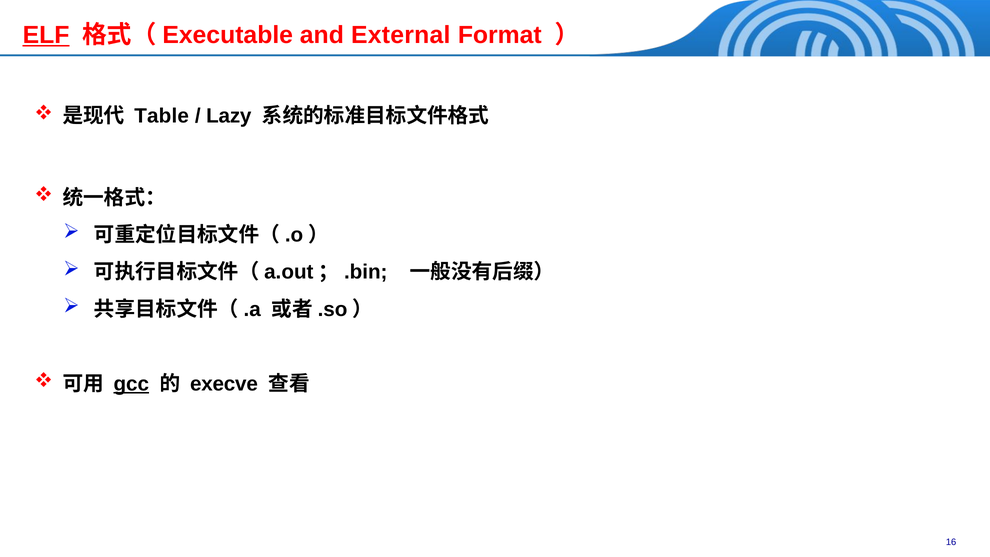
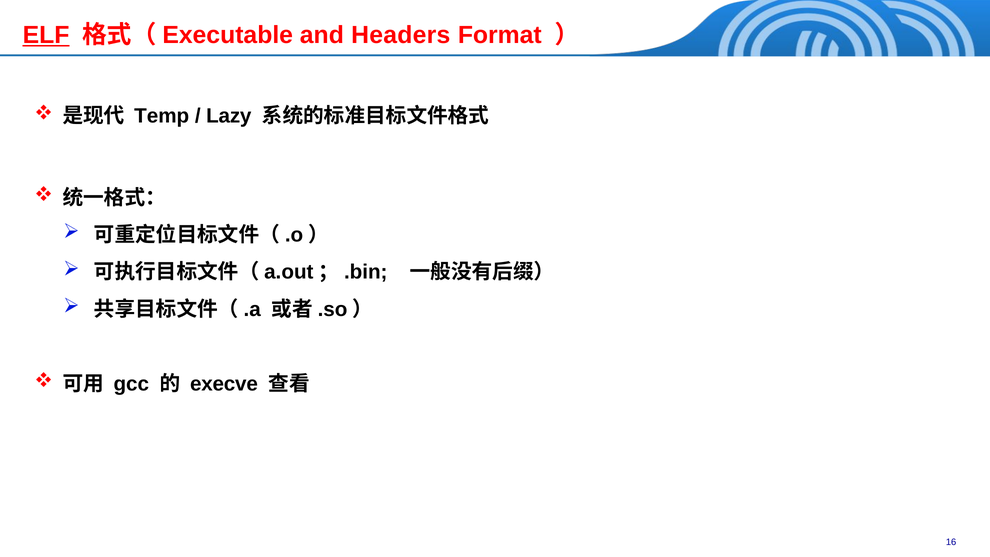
External: External -> Headers (401, 35)
Table: Table -> Temp (162, 116)
gcc underline: present -> none (131, 384)
